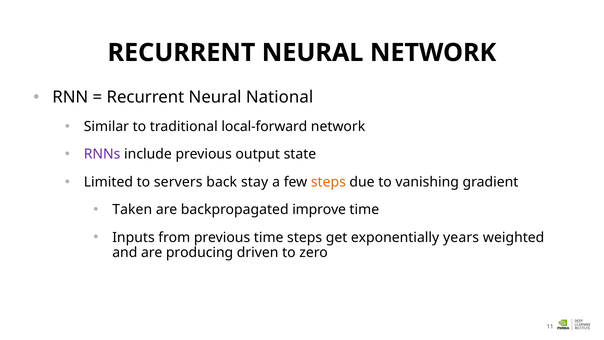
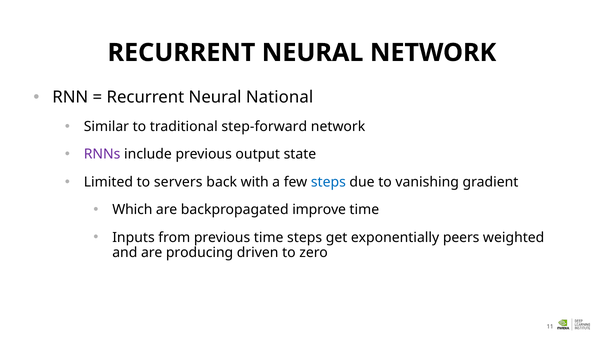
local-forward: local-forward -> step-forward (264, 126)
stay: stay -> with (255, 182)
steps colour: orange -> blue (328, 182)
Taken: Taken -> Which (132, 210)
years: years -> peers (461, 237)
